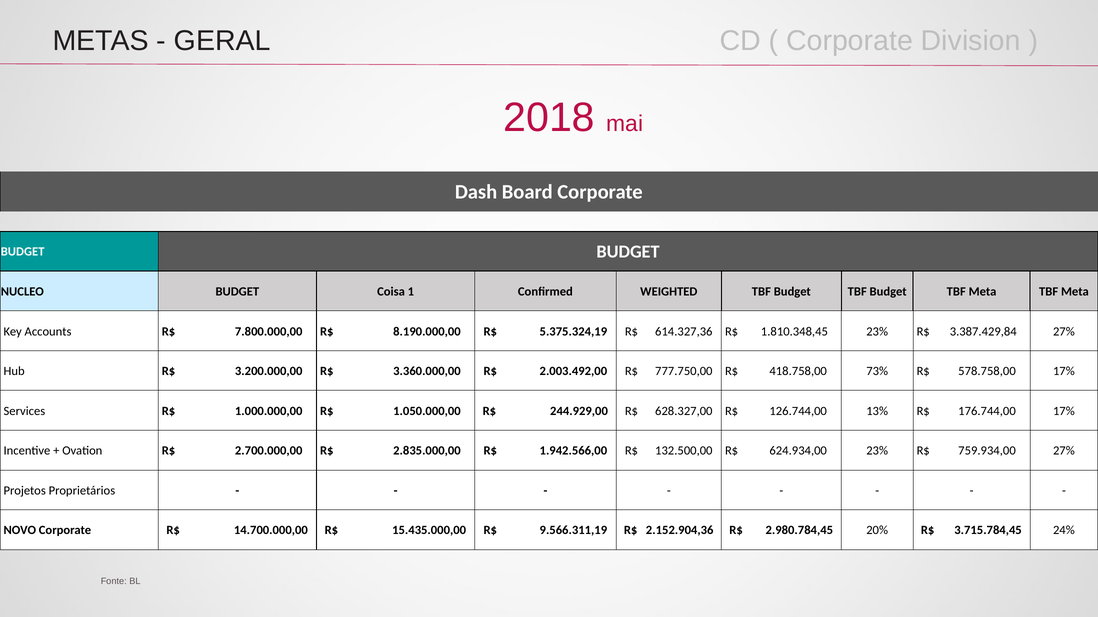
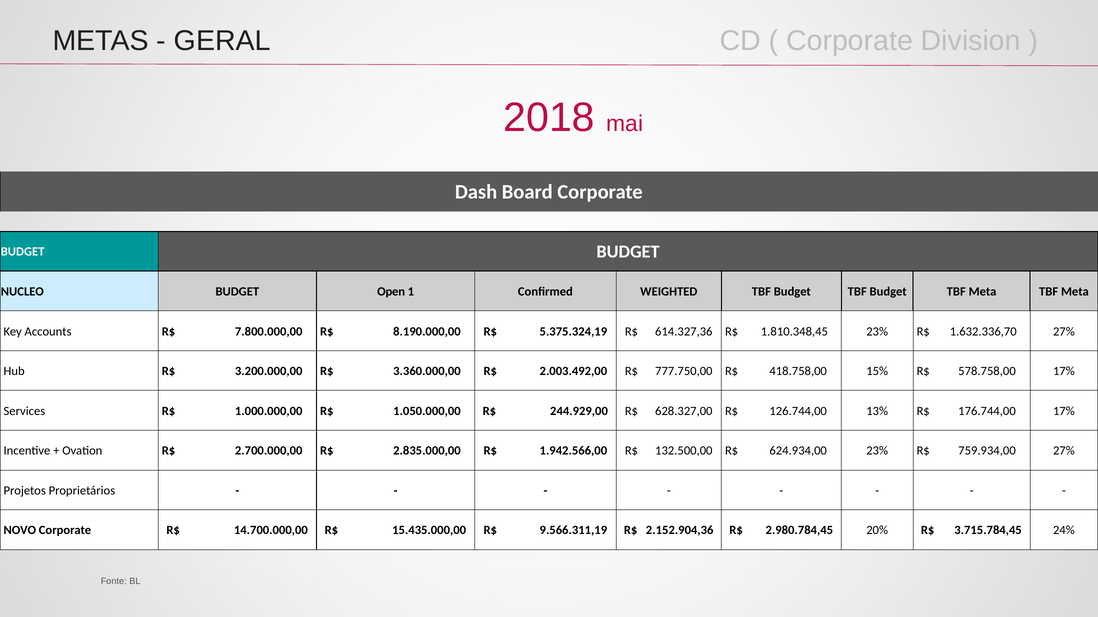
Coisa: Coisa -> Open (391, 292)
3.387.429,84: 3.387.429,84 -> 1.632.336,70 (983, 332)
73%: 73% -> 15% (877, 372)
